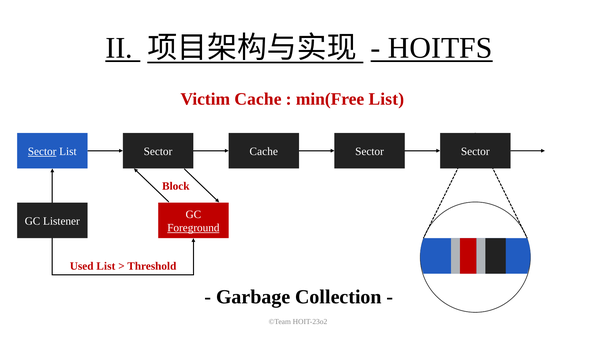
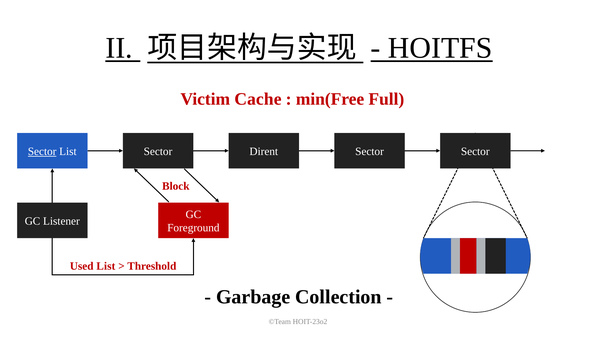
min(Free List: List -> Full (386, 99)
Sector Cache: Cache -> Dirent (264, 151)
Foreground underline: present -> none (193, 228)
